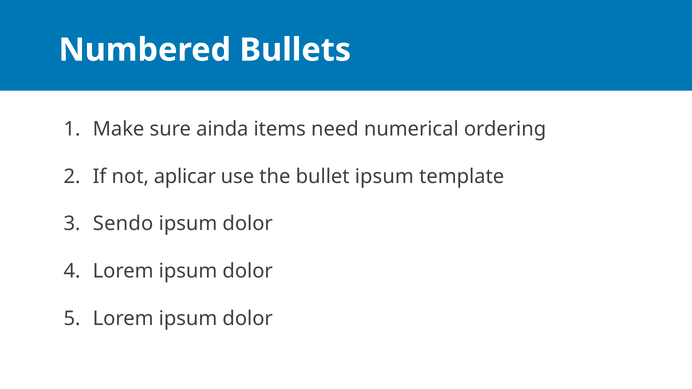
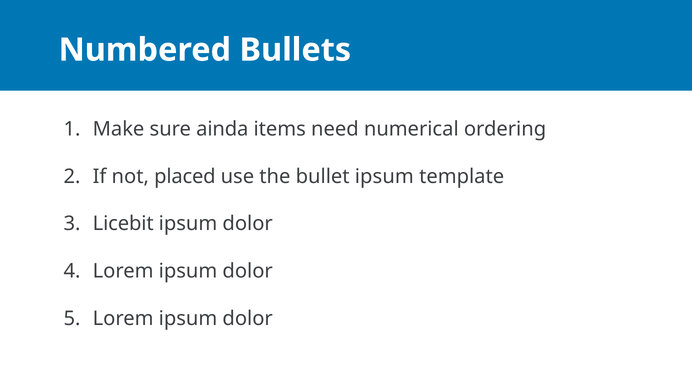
aplicar: aplicar -> placed (185, 177)
Sendo: Sendo -> Licebit (123, 224)
